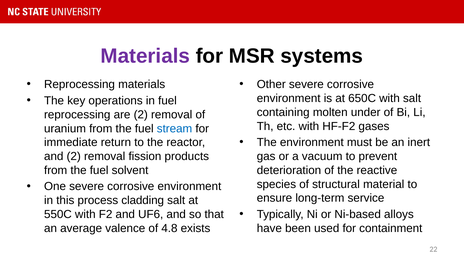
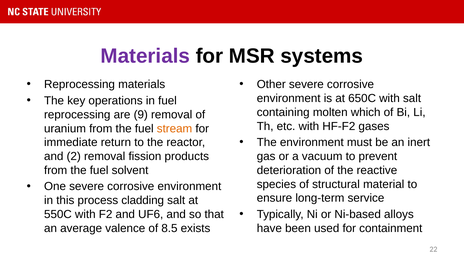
under: under -> which (366, 112)
are 2: 2 -> 9 (141, 115)
stream colour: blue -> orange (175, 129)
4.8: 4.8 -> 8.5 (169, 228)
